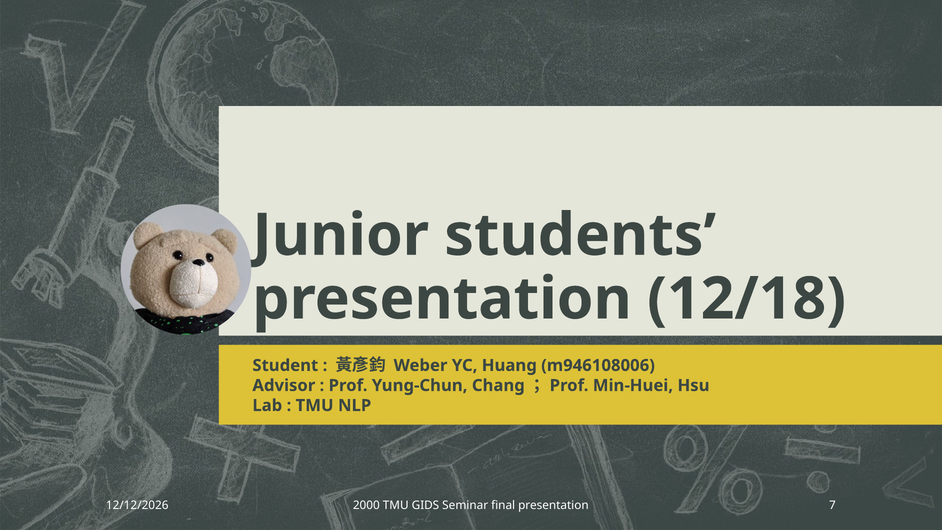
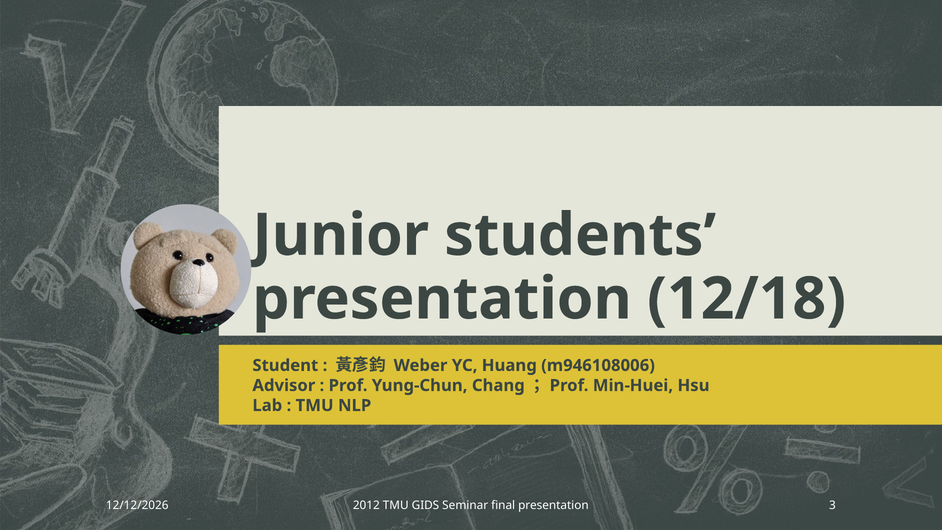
2000: 2000 -> 2012 (366, 505)
7: 7 -> 3 (832, 505)
